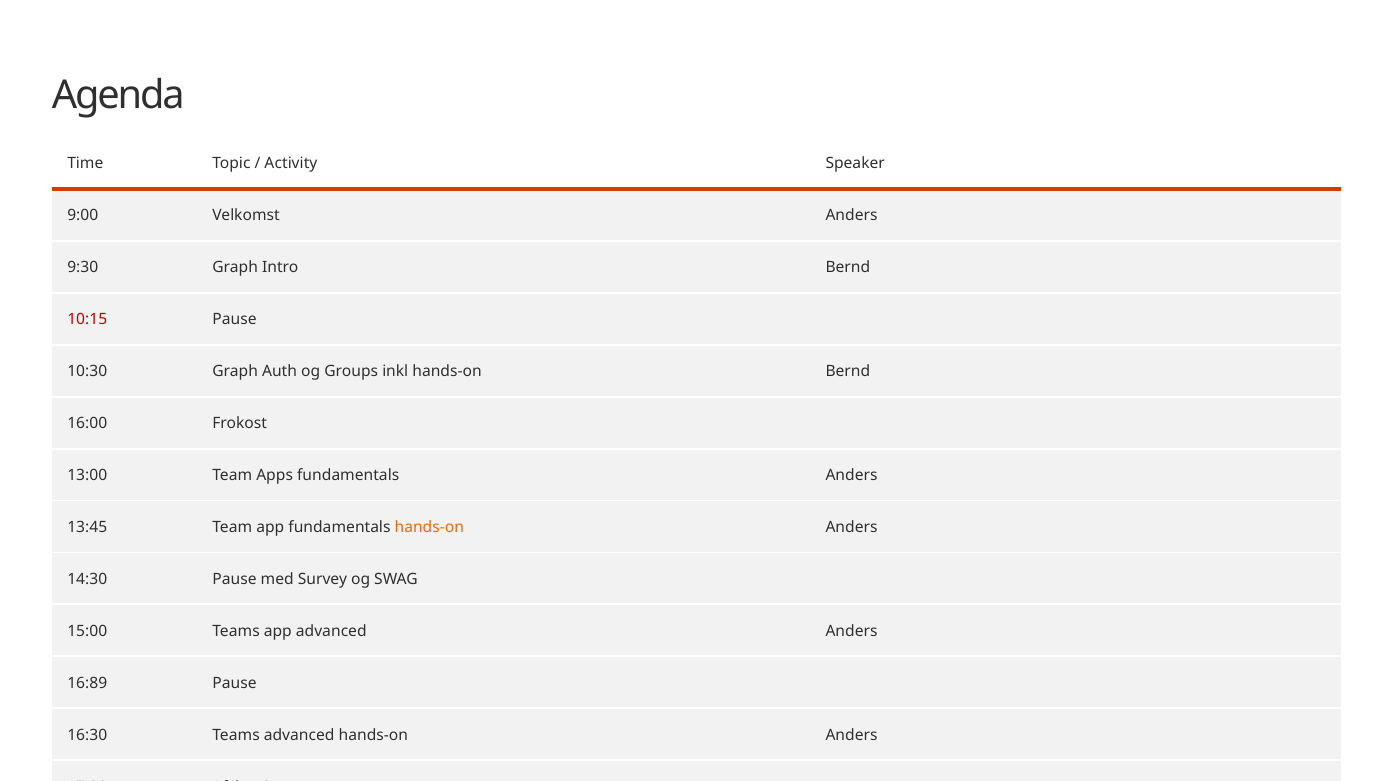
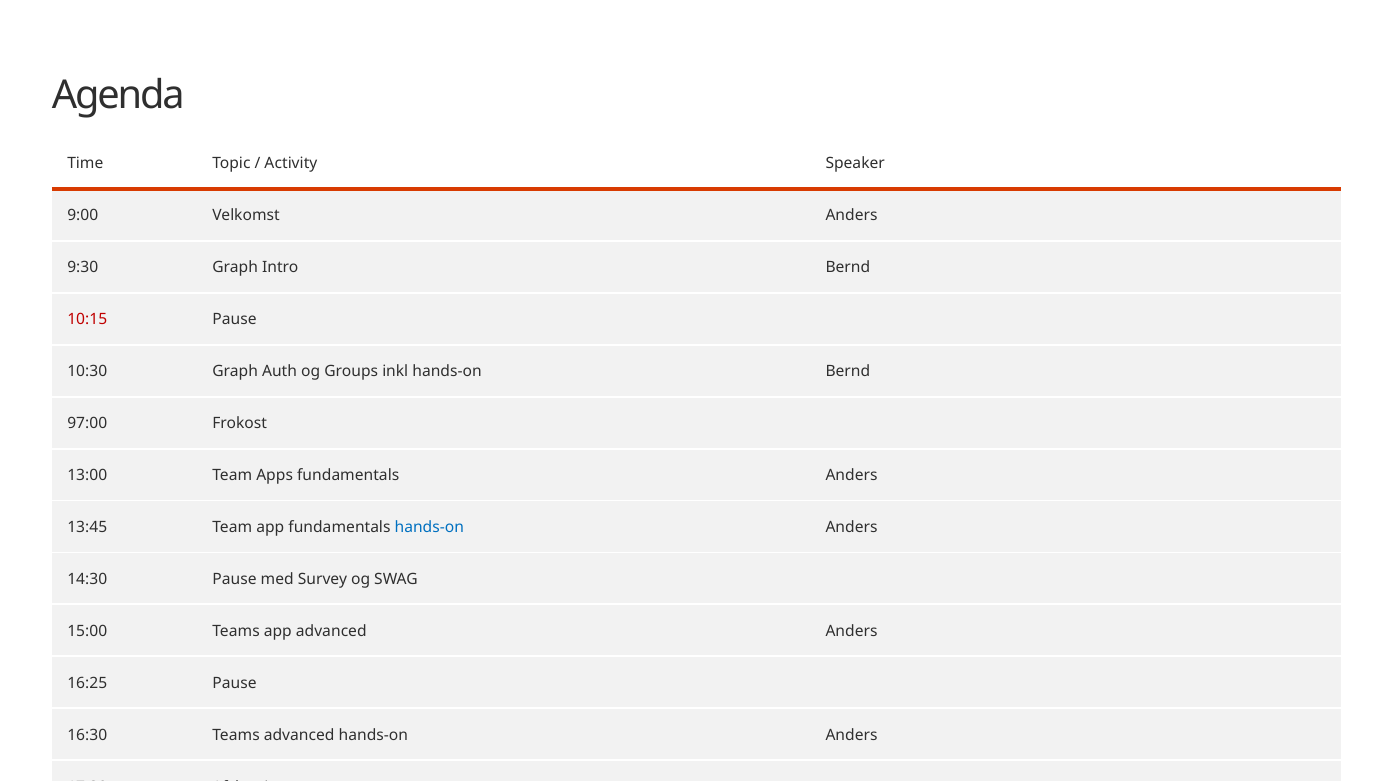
16:00: 16:00 -> 97:00 (87, 424)
hands-on colour: orange -> blue (429, 528)
16:89: 16:89 -> 16:25 (87, 684)
